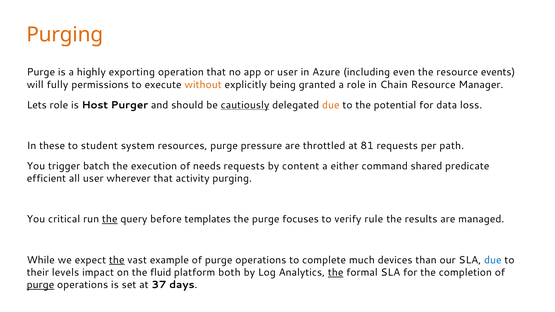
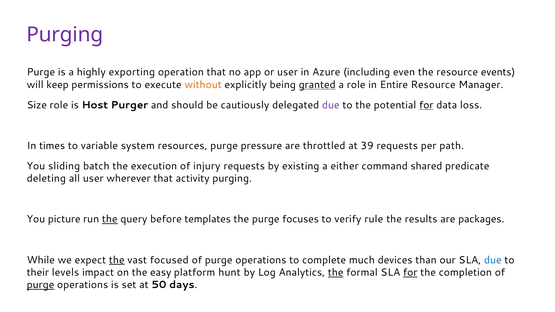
Purging colour: orange -> purple (65, 35)
fully: fully -> keep (58, 85)
granted underline: none -> present (317, 85)
Chain: Chain -> Entire (394, 85)
Lets: Lets -> Size (37, 105)
cautiously underline: present -> none (245, 105)
due colour: orange -> purple (331, 105)
for underline: none -> present (426, 105)
these: these -> times (52, 146)
student: student -> variable (99, 146)
81: 81 -> 39 (367, 146)
trigger: trigger -> sliding (64, 166)
needs: needs -> injury (207, 166)
content: content -> existing (301, 166)
efficient: efficient -> deleting (46, 179)
critical: critical -> picture (64, 219)
managed: managed -> packages (481, 219)
example: example -> focused (169, 260)
fluid: fluid -> easy (161, 273)
both: both -> hunt (229, 273)
for underline: none -> present (410, 273)
37: 37 -> 50 (159, 285)
